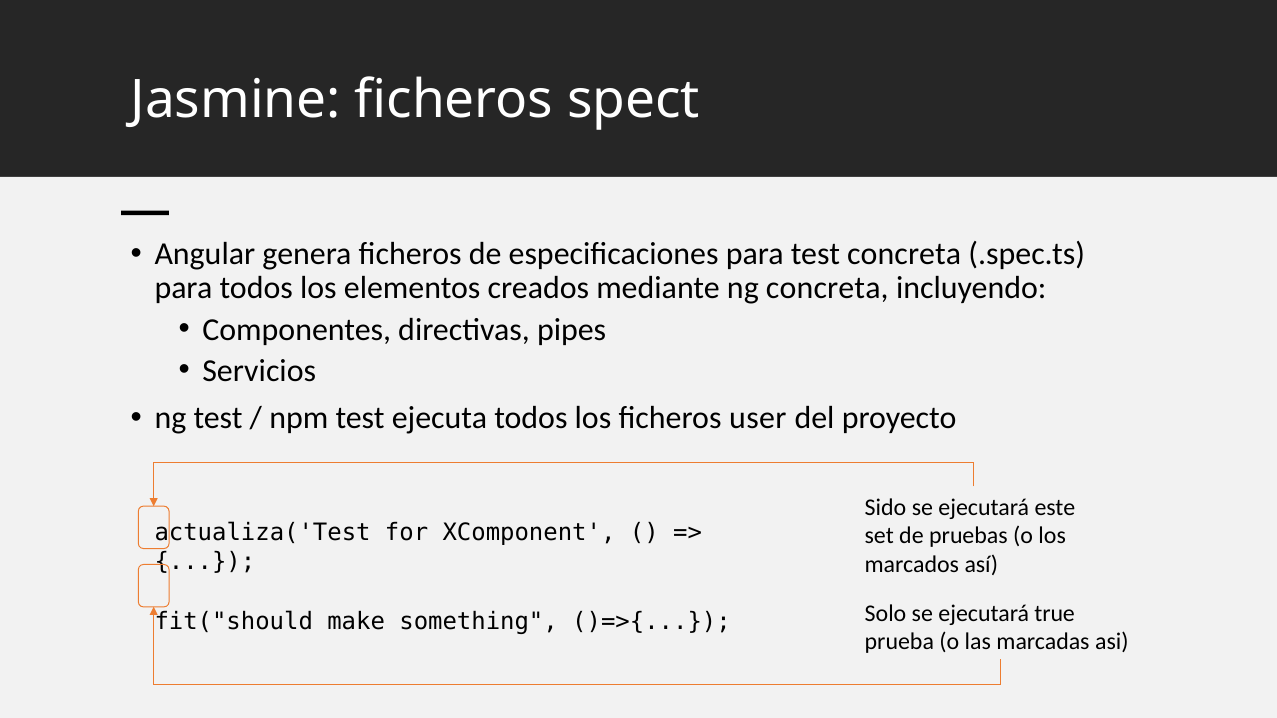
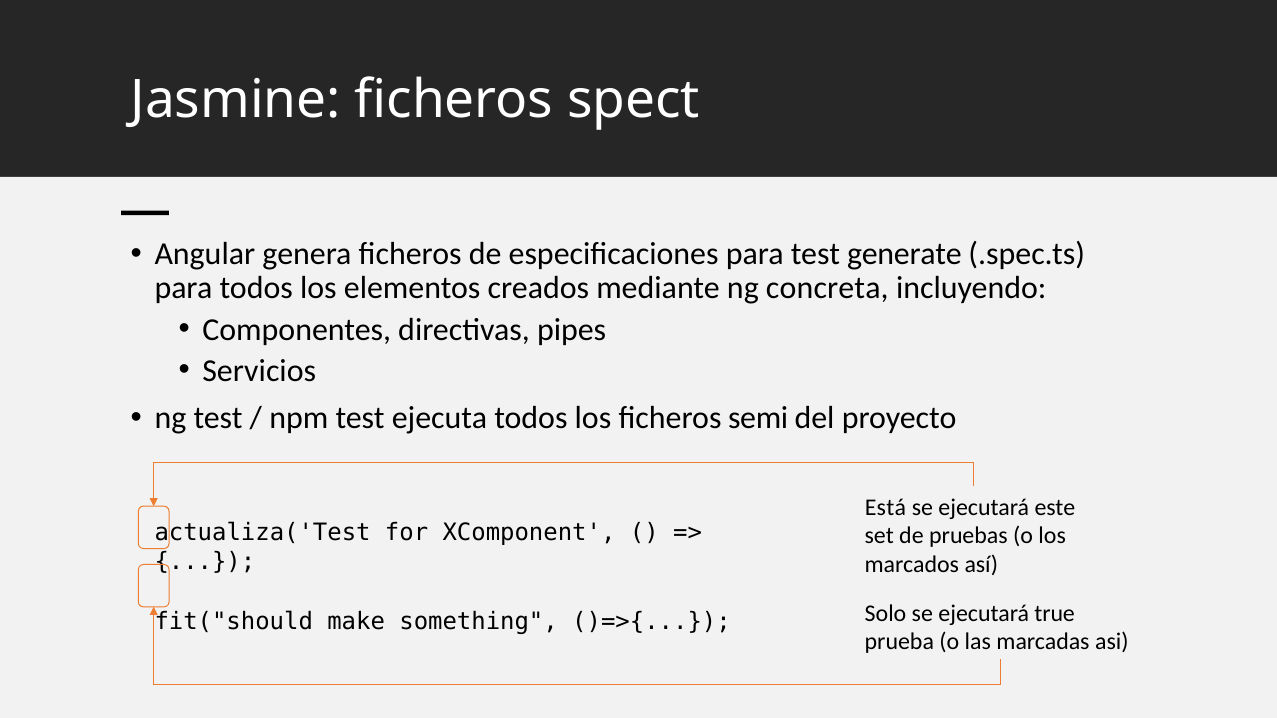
test concreta: concreta -> generate (904, 254)
user: user -> semi (758, 419)
Sido: Sido -> Está (885, 507)
